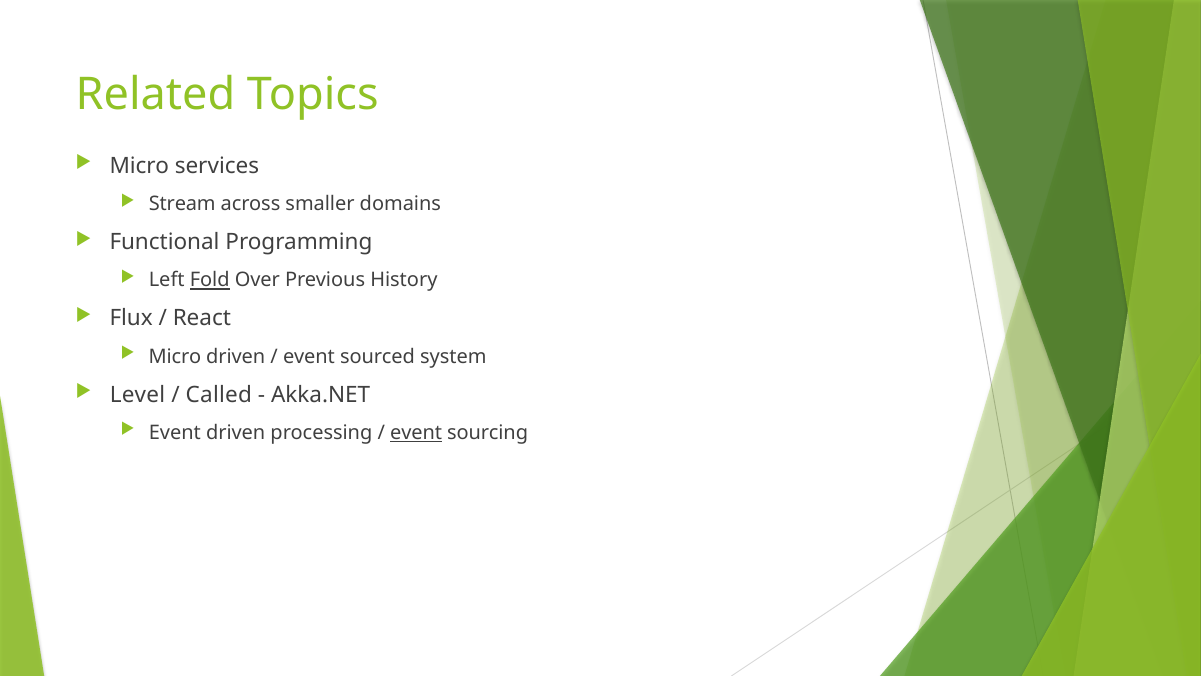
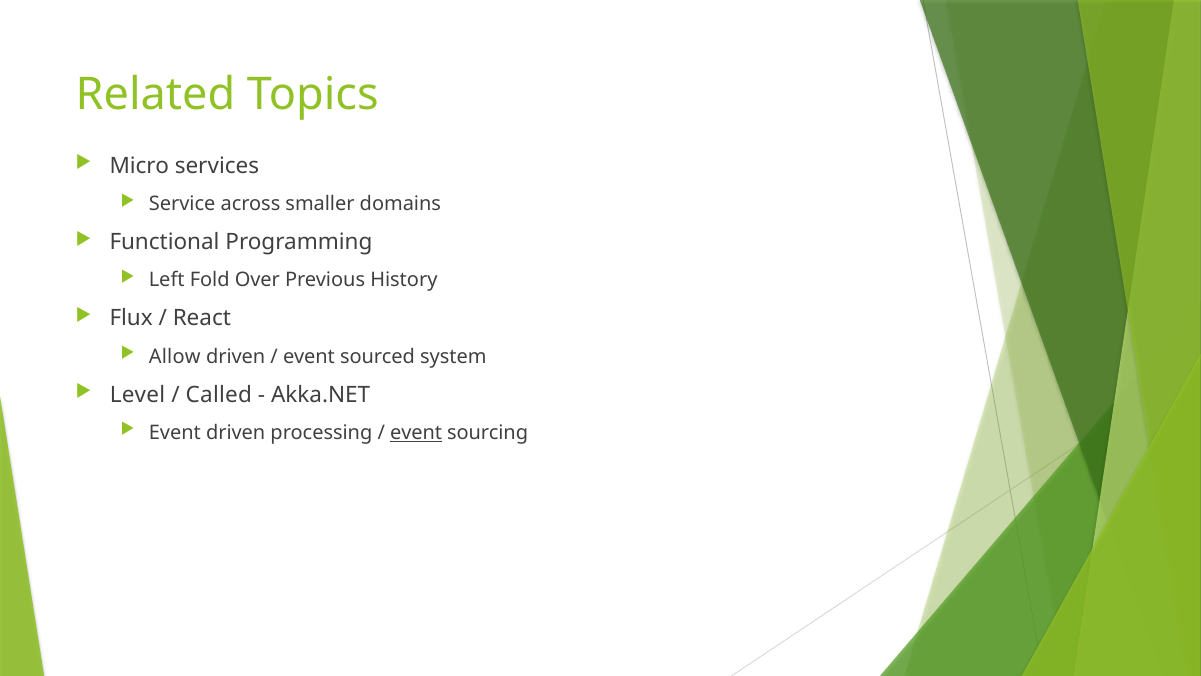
Stream: Stream -> Service (182, 204)
Fold underline: present -> none (210, 280)
Micro: Micro -> Allow (175, 356)
